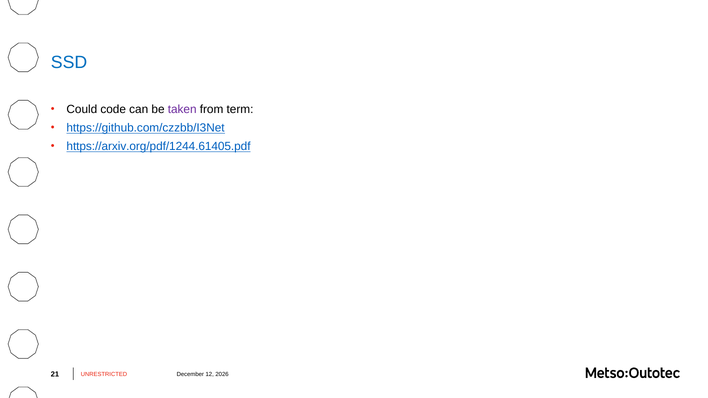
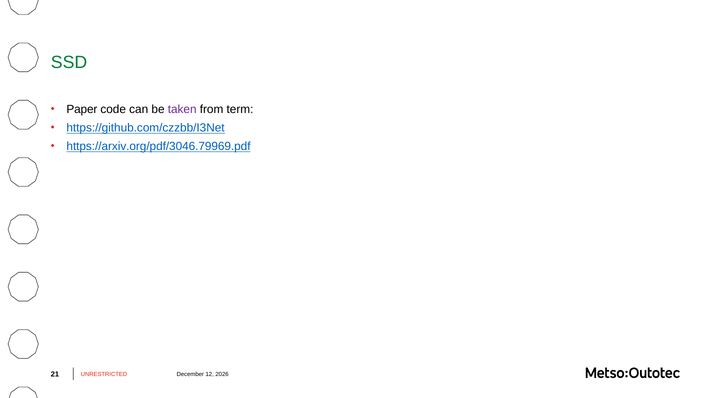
SSD colour: blue -> green (69, 62)
Could: Could -> Paper (82, 110)
https://arxiv.org/pdf/1244.61405.pdf: https://arxiv.org/pdf/1244.61405.pdf -> https://arxiv.org/pdf/3046.79969.pdf (159, 147)
